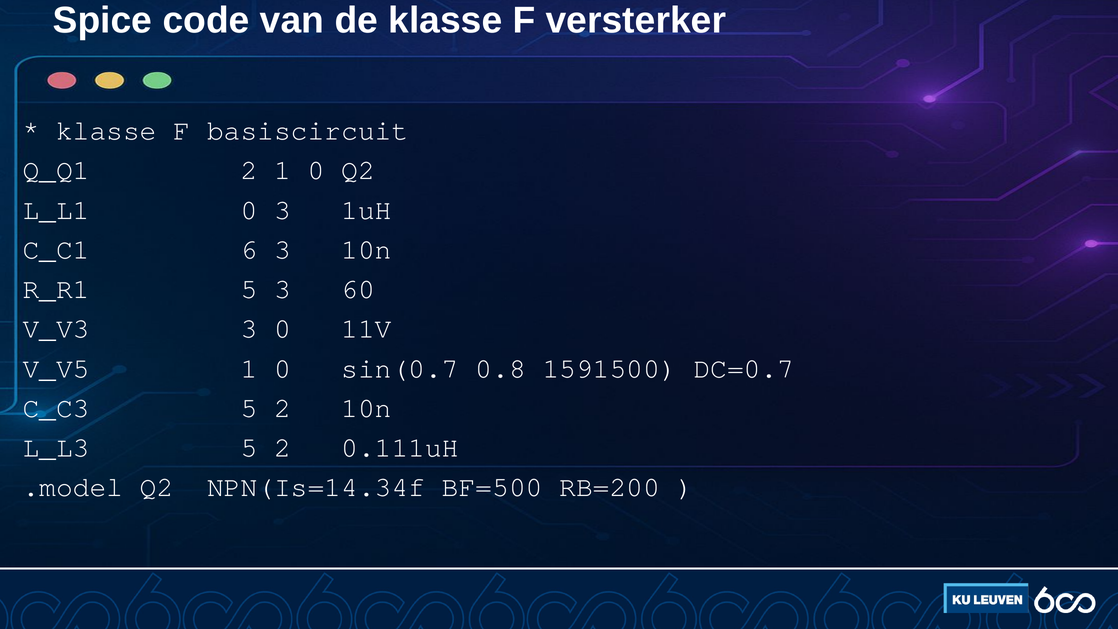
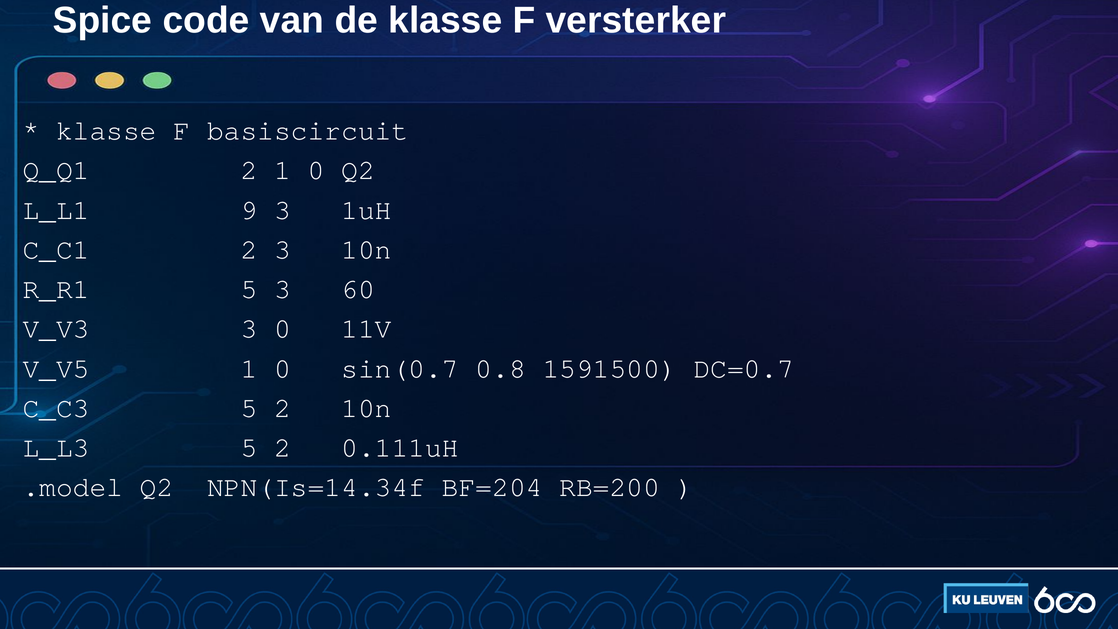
L_L1 0: 0 -> 9 (249, 210)
C_C1 6: 6 -> 2 (249, 249)
BF=500: BF=500 -> BF=204 (492, 487)
